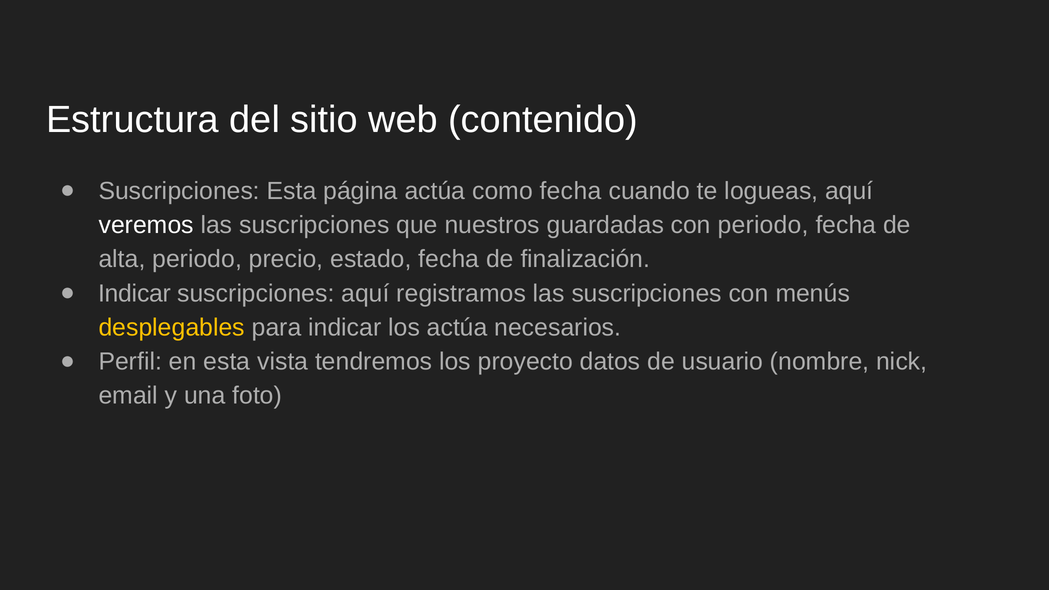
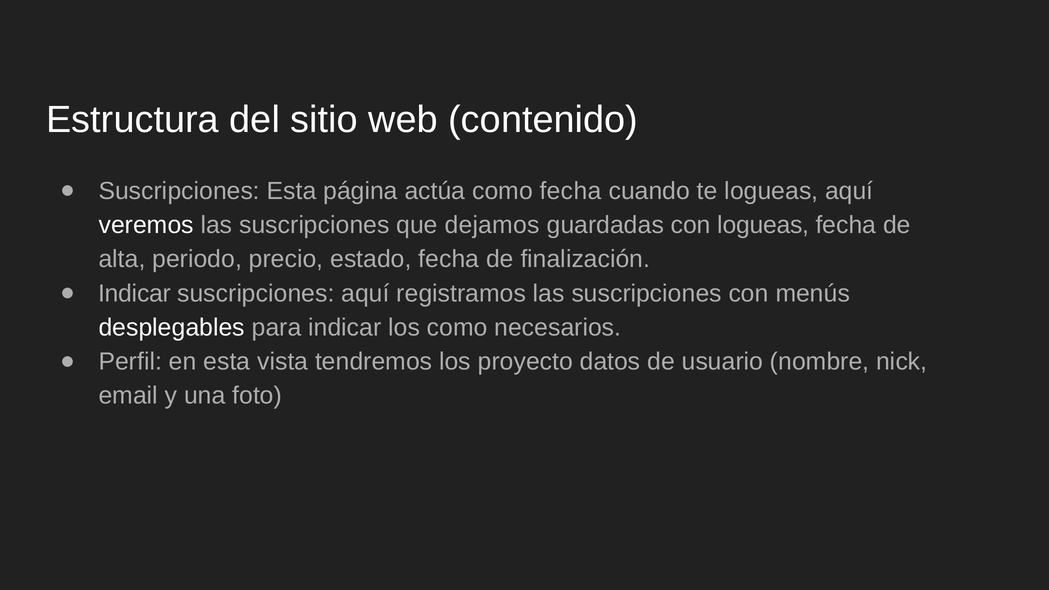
nuestros: nuestros -> dejamos (492, 225)
con periodo: periodo -> logueas (763, 225)
desplegables colour: yellow -> white (172, 328)
los actúa: actúa -> como (457, 328)
